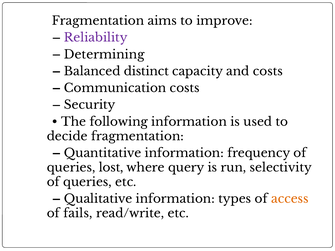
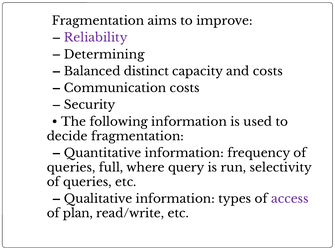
lost: lost -> full (111, 168)
access colour: orange -> purple (290, 199)
fails: fails -> plan (78, 214)
